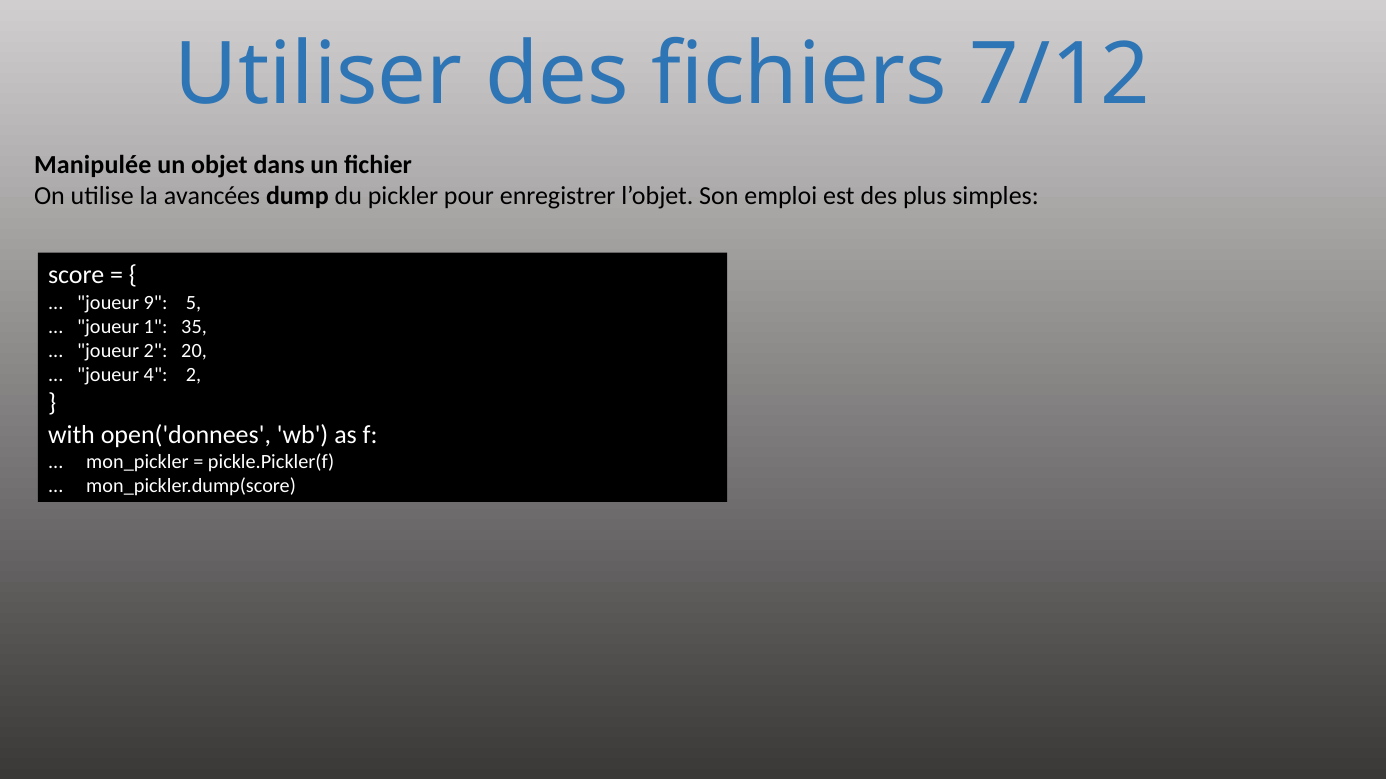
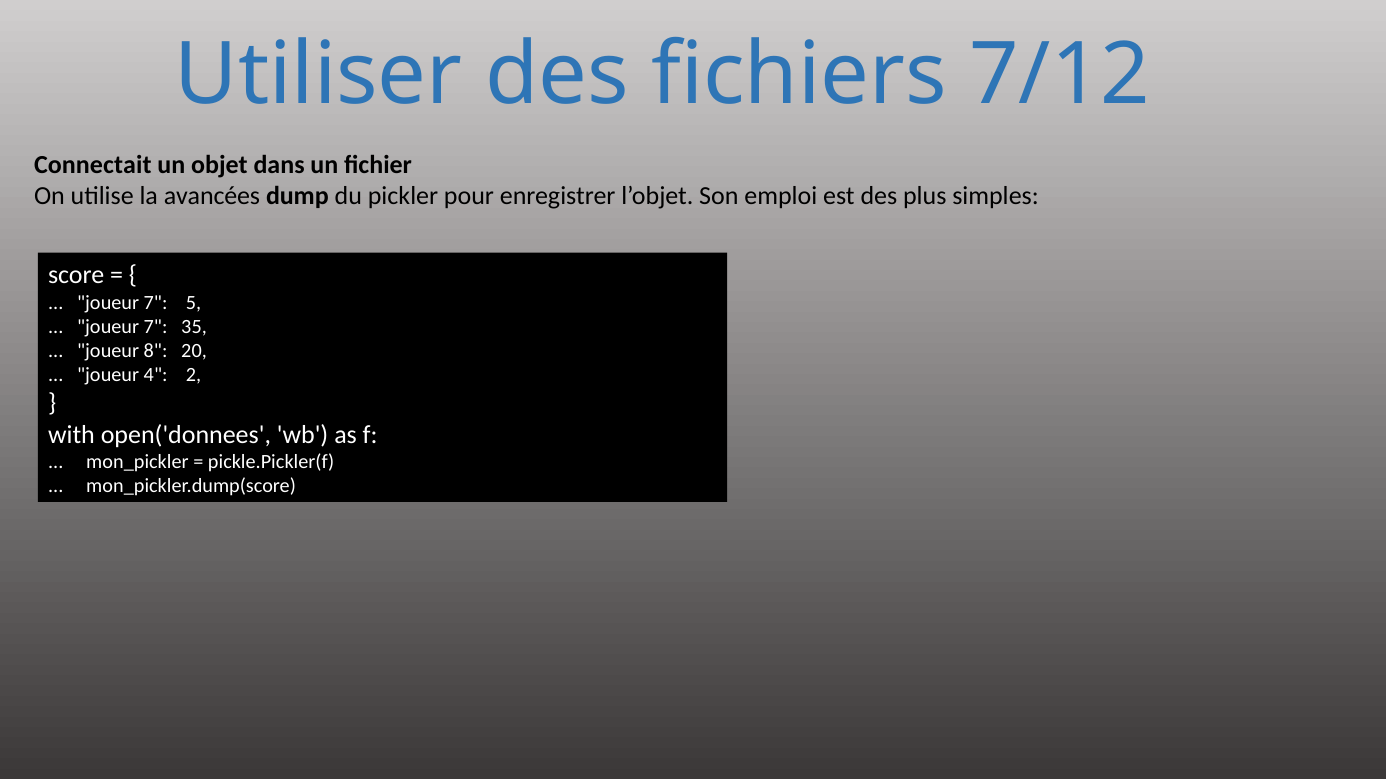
Manipulée: Manipulée -> Connectait (93, 165)
9: 9 -> 7 (156, 303)
1: 1 -> 7 (156, 327)
joueur 2: 2 -> 8 (156, 351)
